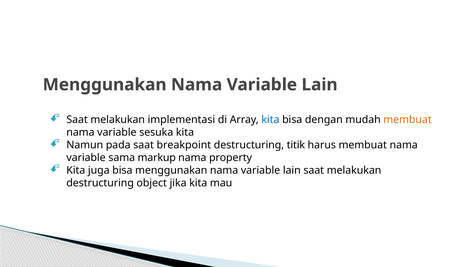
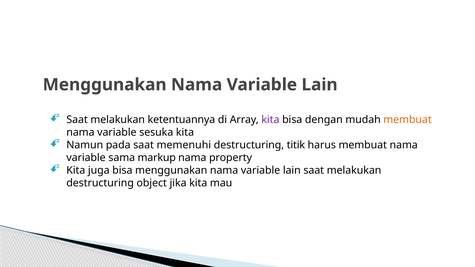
implementasi: implementasi -> ketentuannya (181, 120)
kita colour: blue -> purple (270, 120)
breakpoint: breakpoint -> memenuhi (184, 145)
